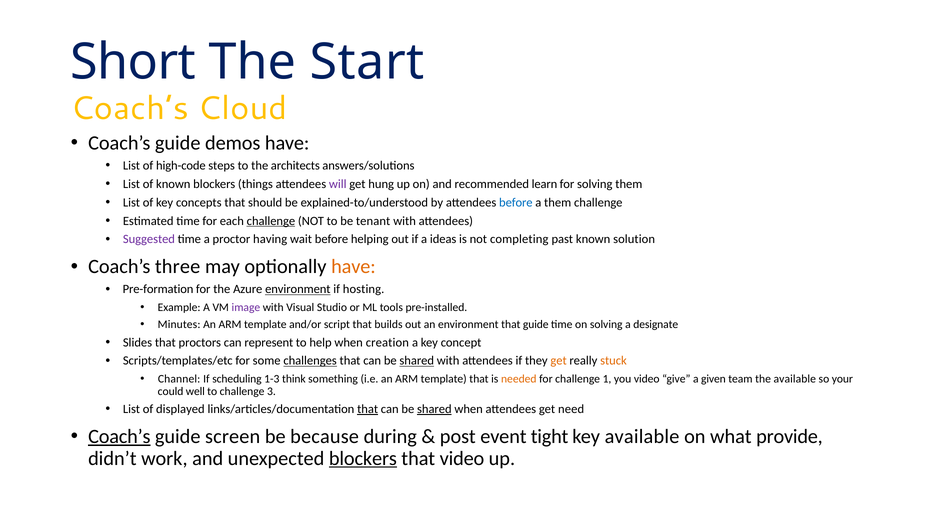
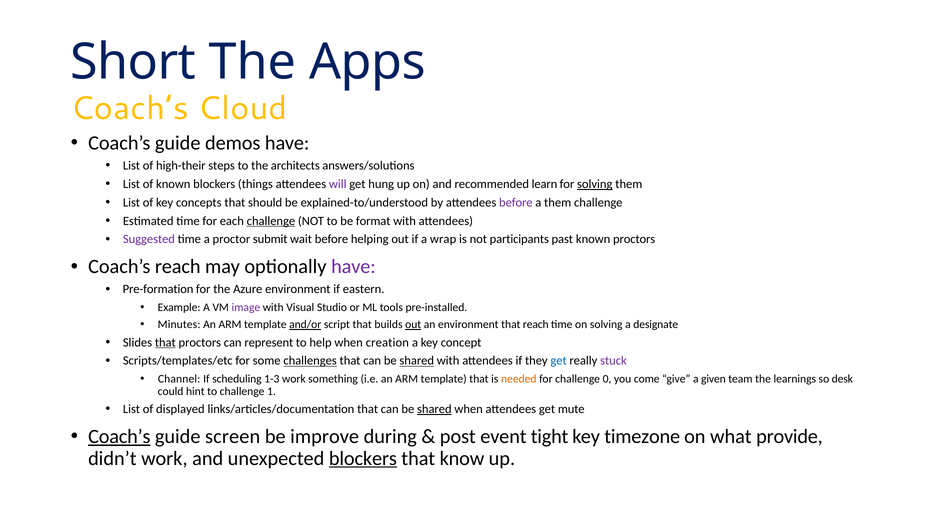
Start: Start -> Apps (368, 62)
high-code: high-code -> high-their (181, 166)
solving underline: none -> present (595, 184)
before colour: blue -> purple (516, 202)
tenant: tenant -> format (373, 221)
having: having -> submit (270, 239)
ideas: ideas -> wrap (443, 239)
completing: completing -> participants (519, 239)
known solution: solution -> proctors (634, 239)
Coach’s three: three -> reach (178, 267)
have colour: orange -> purple (353, 267)
environment underline: present -> none (298, 289)
hosting: hosting -> eastern (364, 289)
and/or underline: none -> present (305, 325)
out underline: none -> present (413, 325)
that guide: guide -> reach (536, 325)
that underline: none -> present (165, 342)
get colour: orange -> blue (559, 361)
stuck colour: orange -> purple (613, 361)
1-3 think: think -> work (294, 379)
1: 1 -> 0 (607, 379)
you video: video -> come (647, 379)
the available: available -> learnings (795, 379)
your: your -> desk (842, 379)
well: well -> hint (195, 391)
3: 3 -> 1 (271, 391)
that underline: present -> none (368, 409)
need: need -> mute (571, 409)
because: because -> improve (325, 436)
key available: available -> timezone (642, 436)
that video: video -> know (462, 458)
